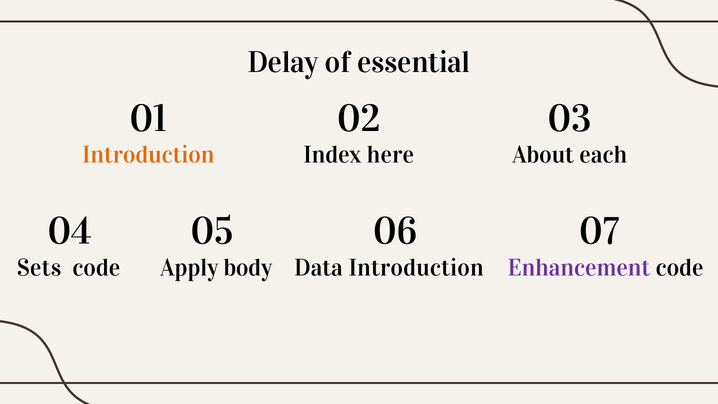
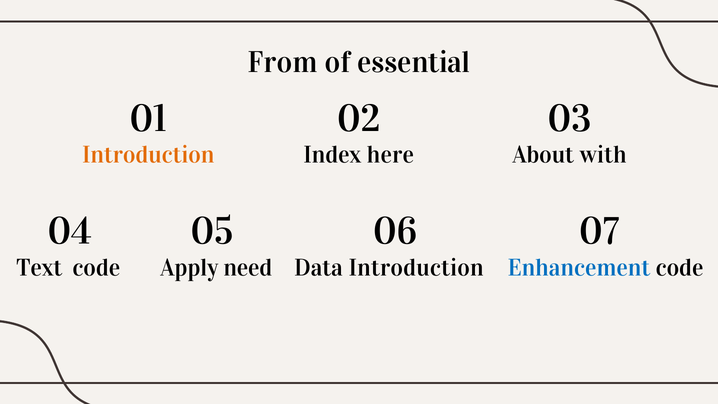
Delay: Delay -> From (283, 62)
each: each -> with (603, 155)
Sets: Sets -> Text (39, 268)
body: body -> need (248, 268)
Enhancement colour: purple -> blue (579, 268)
